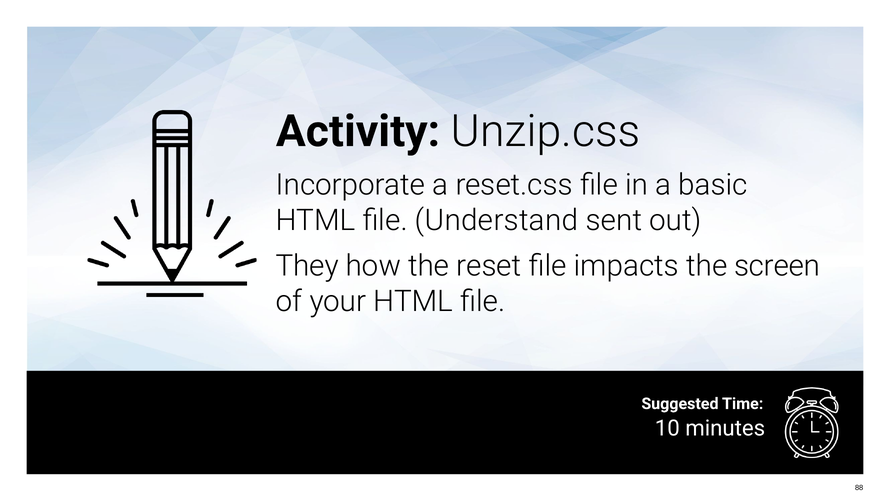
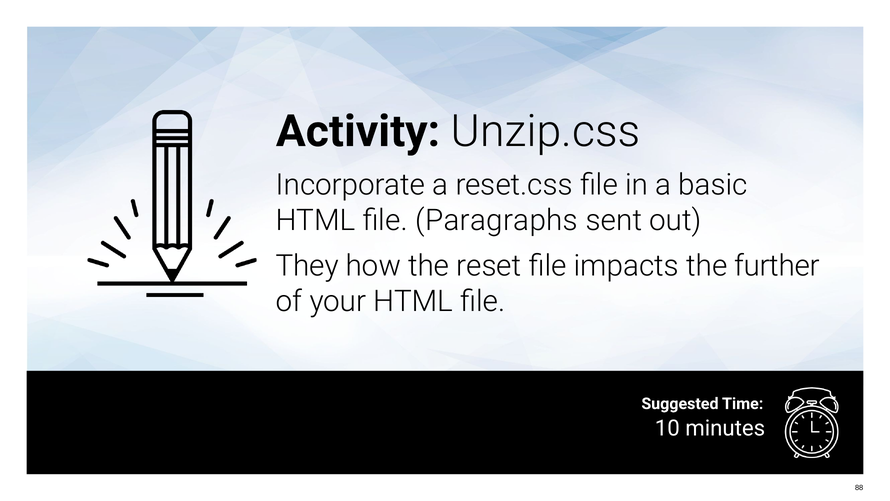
Understand: Understand -> Paragraphs (497, 220)
screen: screen -> further (777, 266)
